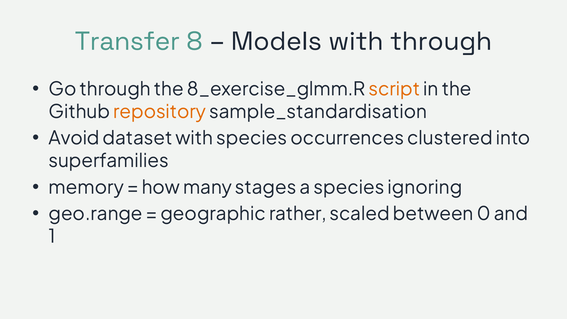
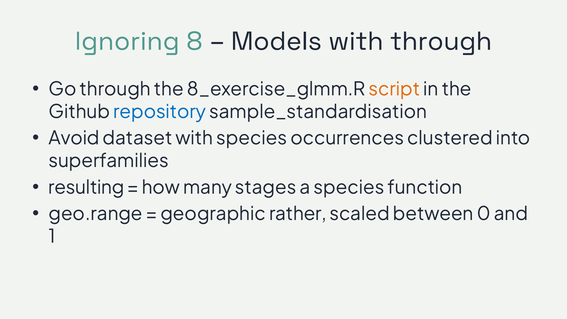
Transfer: Transfer -> Ignoring (127, 41)
repository colour: orange -> blue (160, 112)
memory: memory -> resulting (86, 188)
ignoring: ignoring -> function (425, 188)
